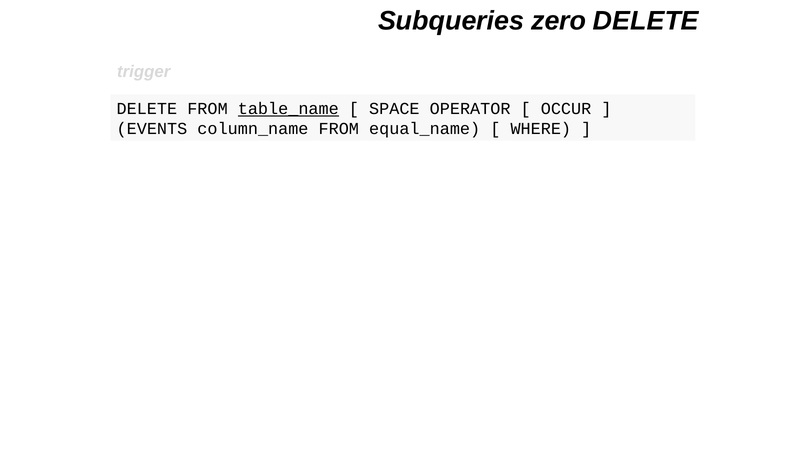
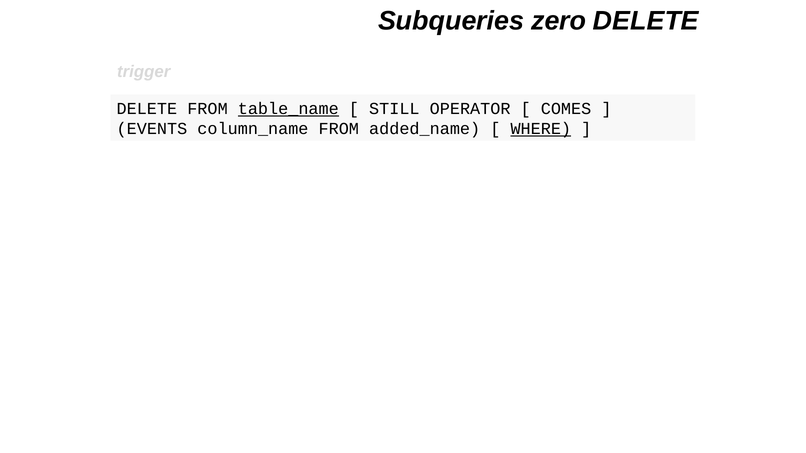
SPACE: SPACE -> STILL (394, 109)
OCCUR: OCCUR -> COMES (566, 109)
equal_name: equal_name -> added_name (425, 129)
WHERE underline: none -> present (541, 129)
